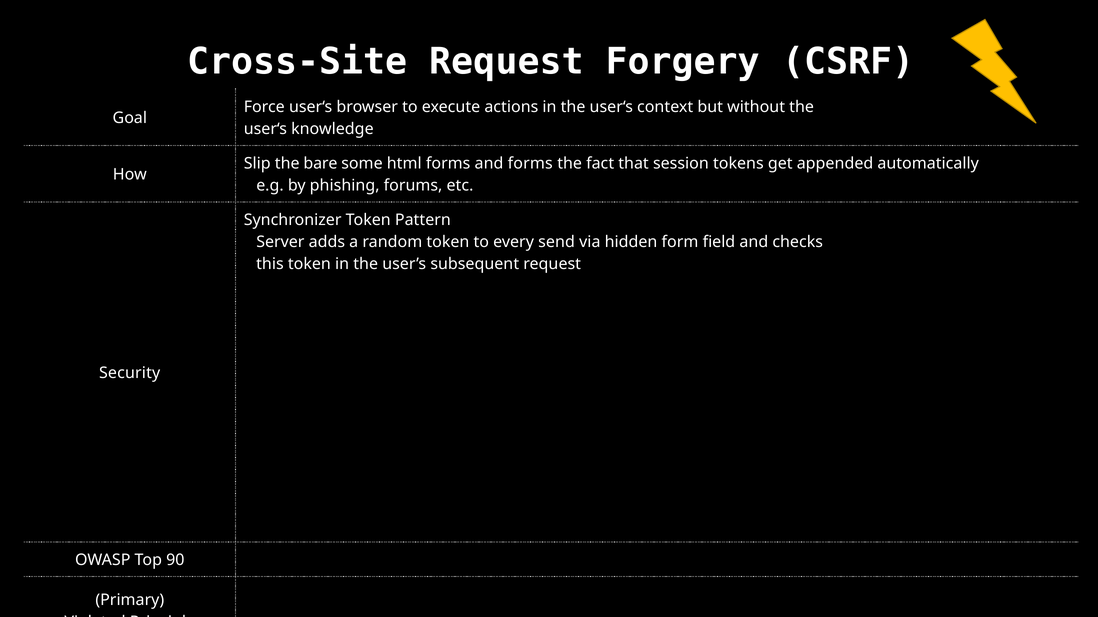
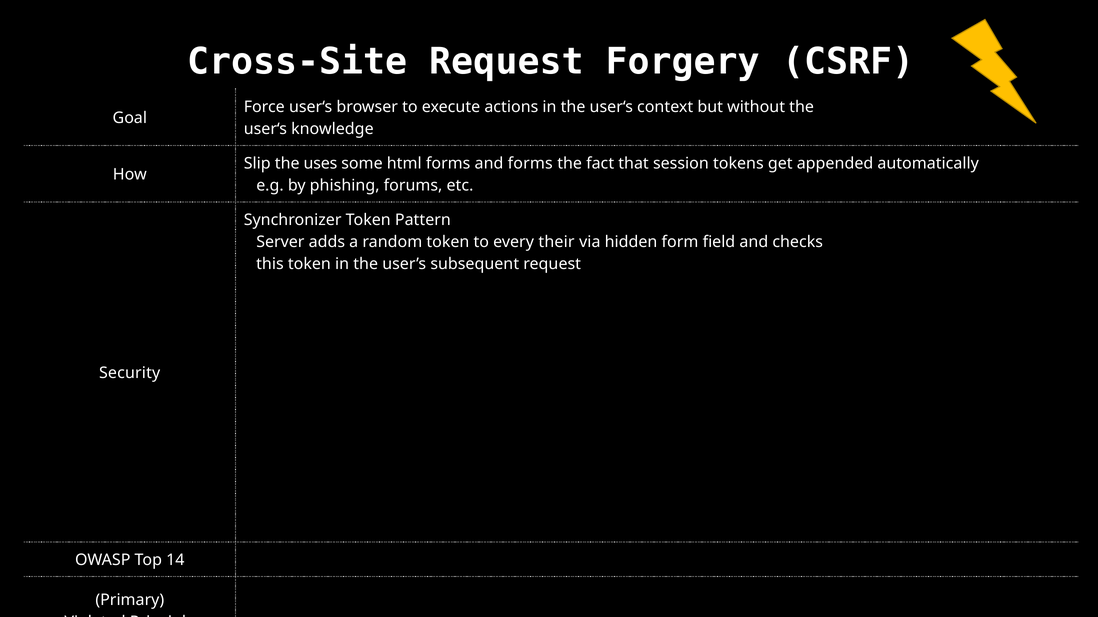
bare: bare -> uses (320, 164)
send: send -> their (556, 242)
90: 90 -> 14 (175, 561)
